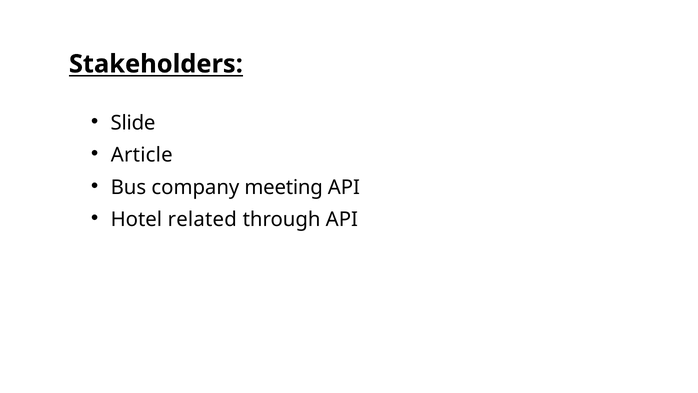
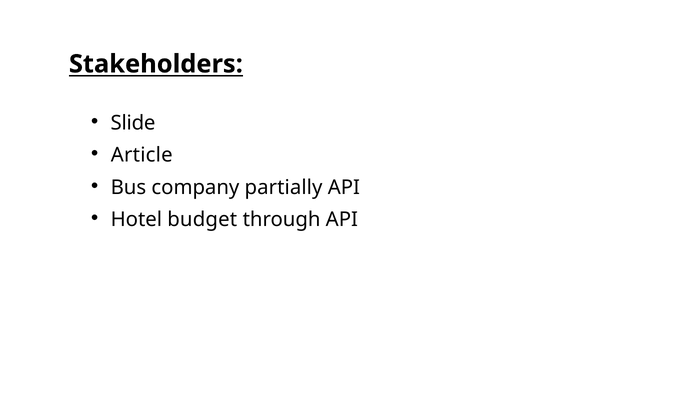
meeting: meeting -> partially (284, 187)
related: related -> budget (202, 219)
